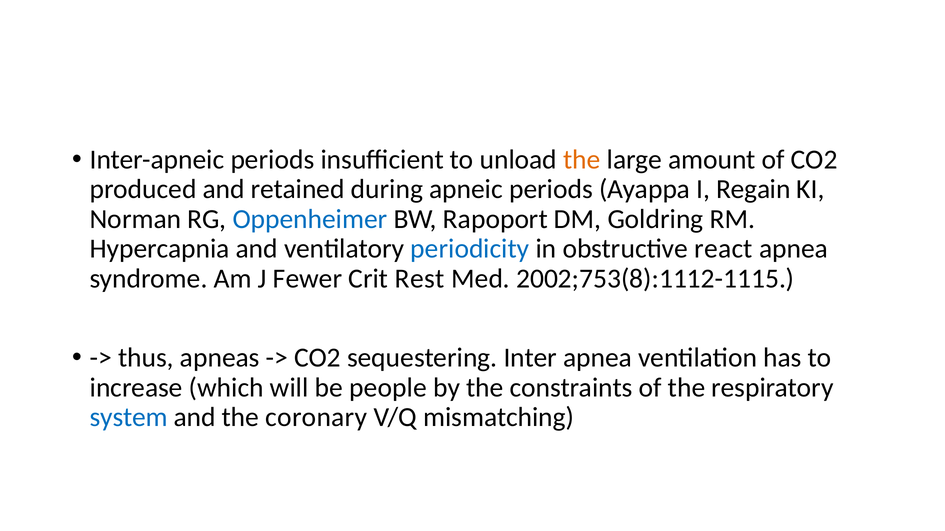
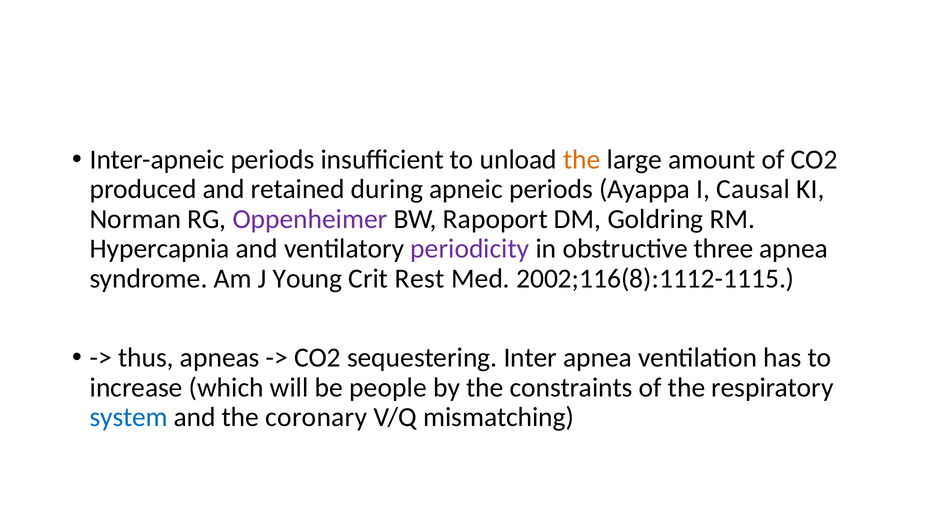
Regain: Regain -> Causal (753, 190)
Oppenheimer colour: blue -> purple (310, 219)
periodicity colour: blue -> purple (470, 249)
react: react -> three (724, 249)
Fewer: Fewer -> Young (308, 279)
2002;753(8):1112-1115: 2002;753(8):1112-1115 -> 2002;116(8):1112-1115 (655, 279)
